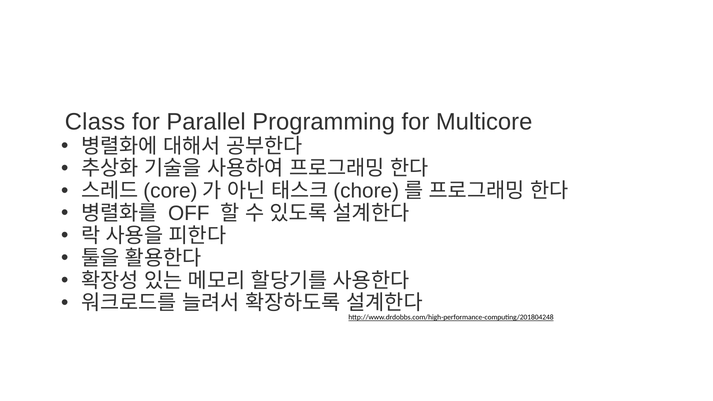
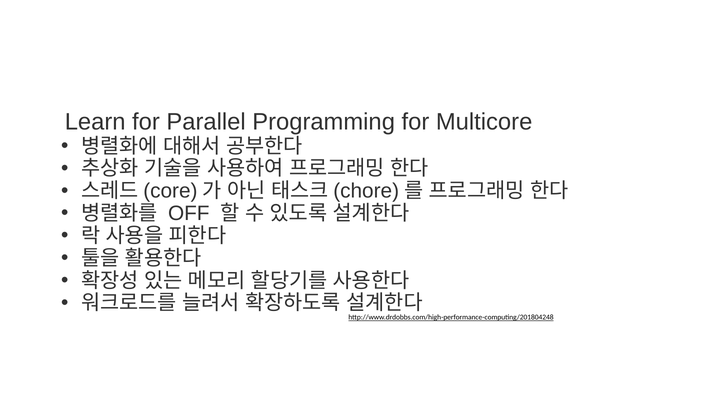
Class: Class -> Learn (95, 122)
